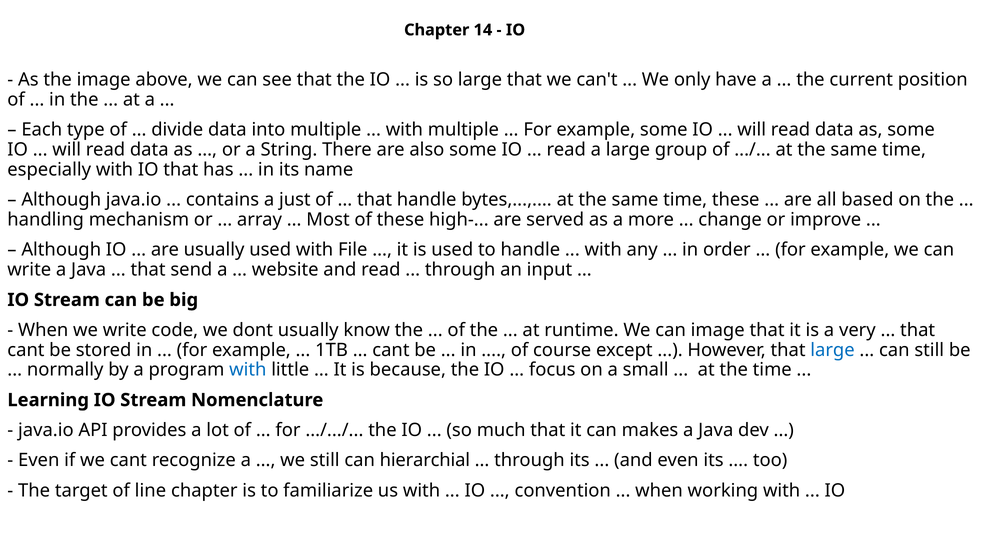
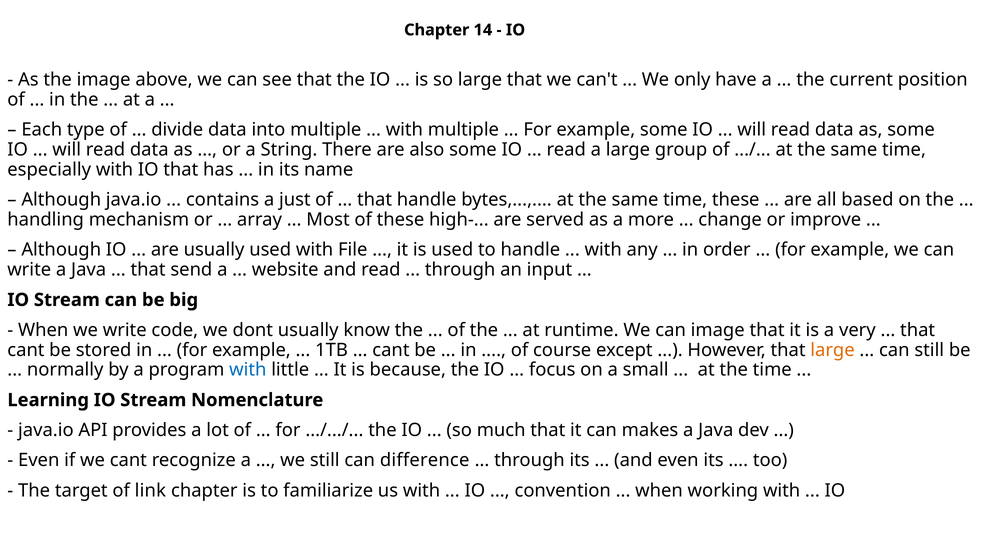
large colour: blue -> orange (833, 350)
hierarchial: hierarchial -> difference (425, 460)
line: line -> link (150, 490)
